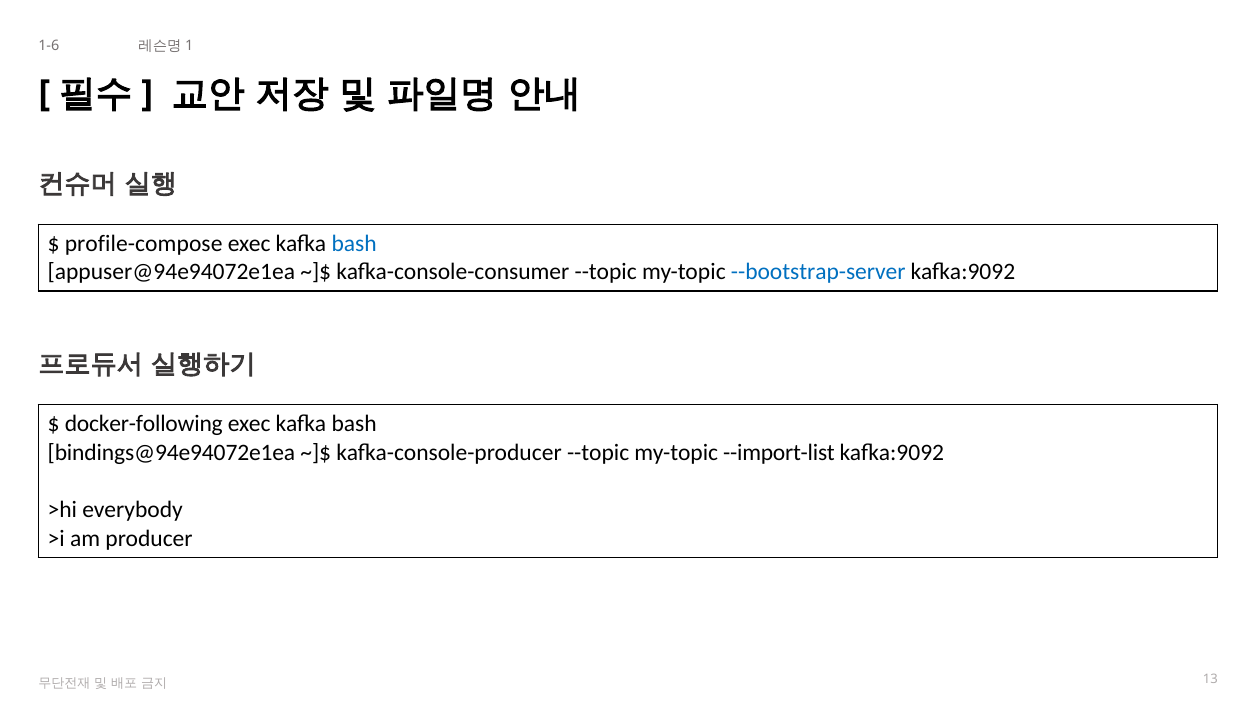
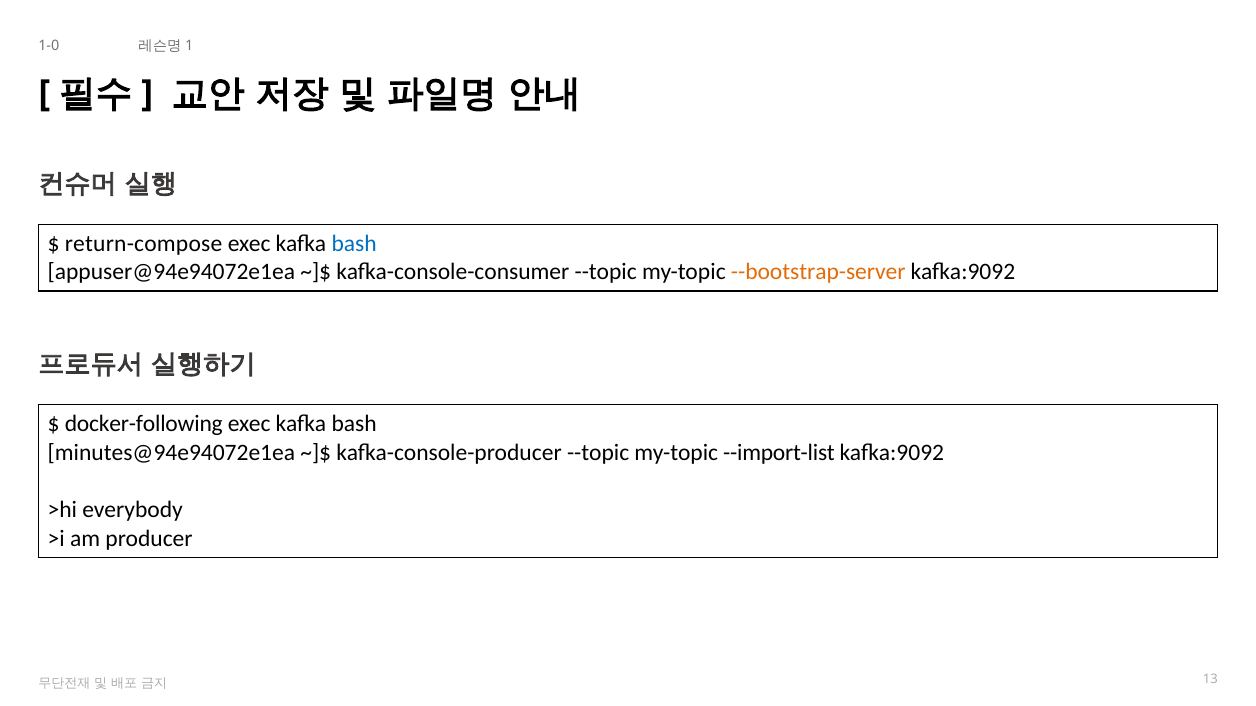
1-6: 1-6 -> 1-0 (49, 46)
profile-compose: profile-compose -> return-compose (144, 244)
--bootstrap-server colour: blue -> orange (818, 272)
bindings@94e94072e1ea: bindings@94e94072e1ea -> minutes@94e94072e1ea (171, 453)
